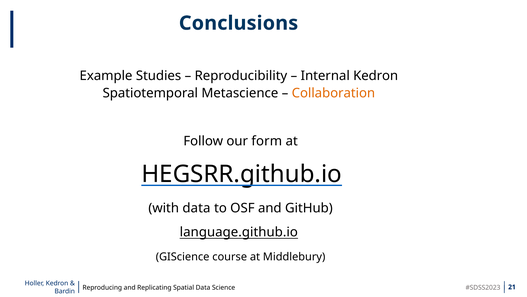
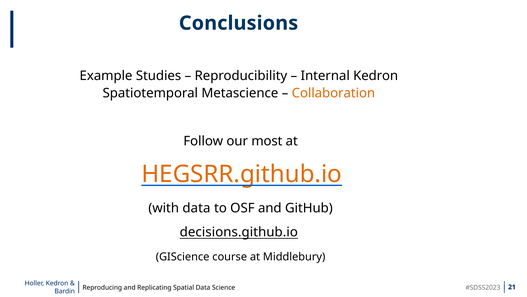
form: form -> most (267, 141)
HEGSRR.github.io colour: black -> orange (242, 174)
language.github.io: language.github.io -> decisions.github.io (239, 232)
